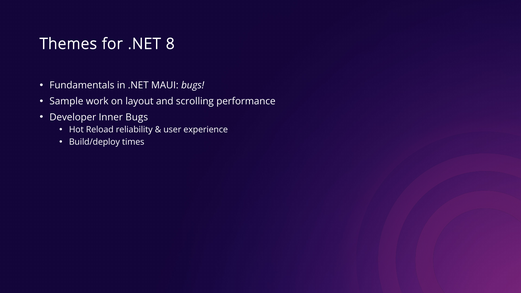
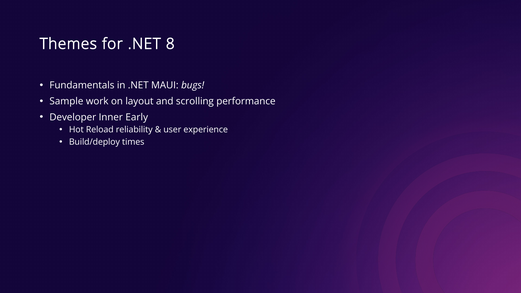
Inner Bugs: Bugs -> Early (137, 117)
